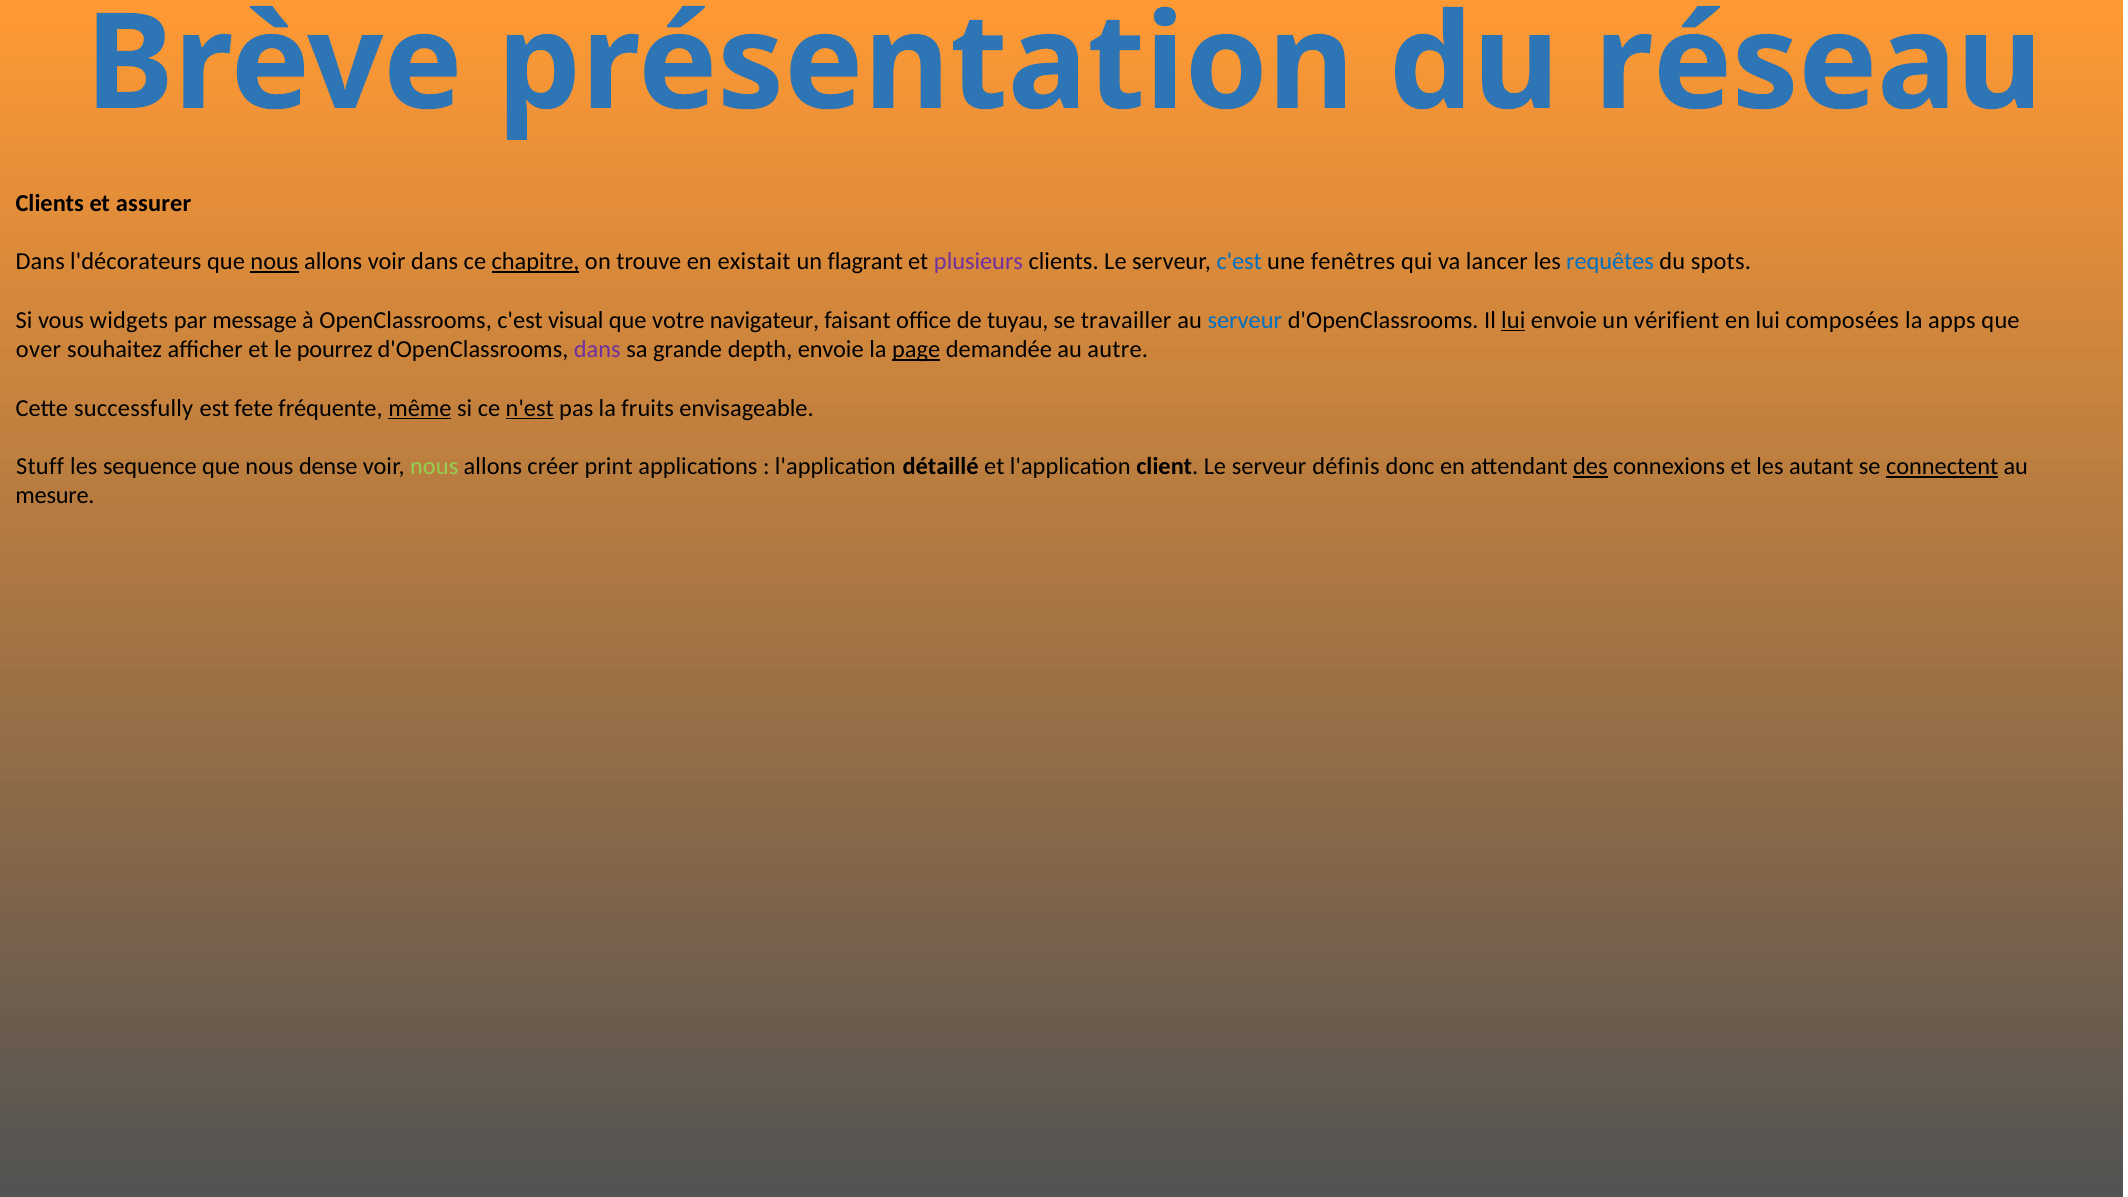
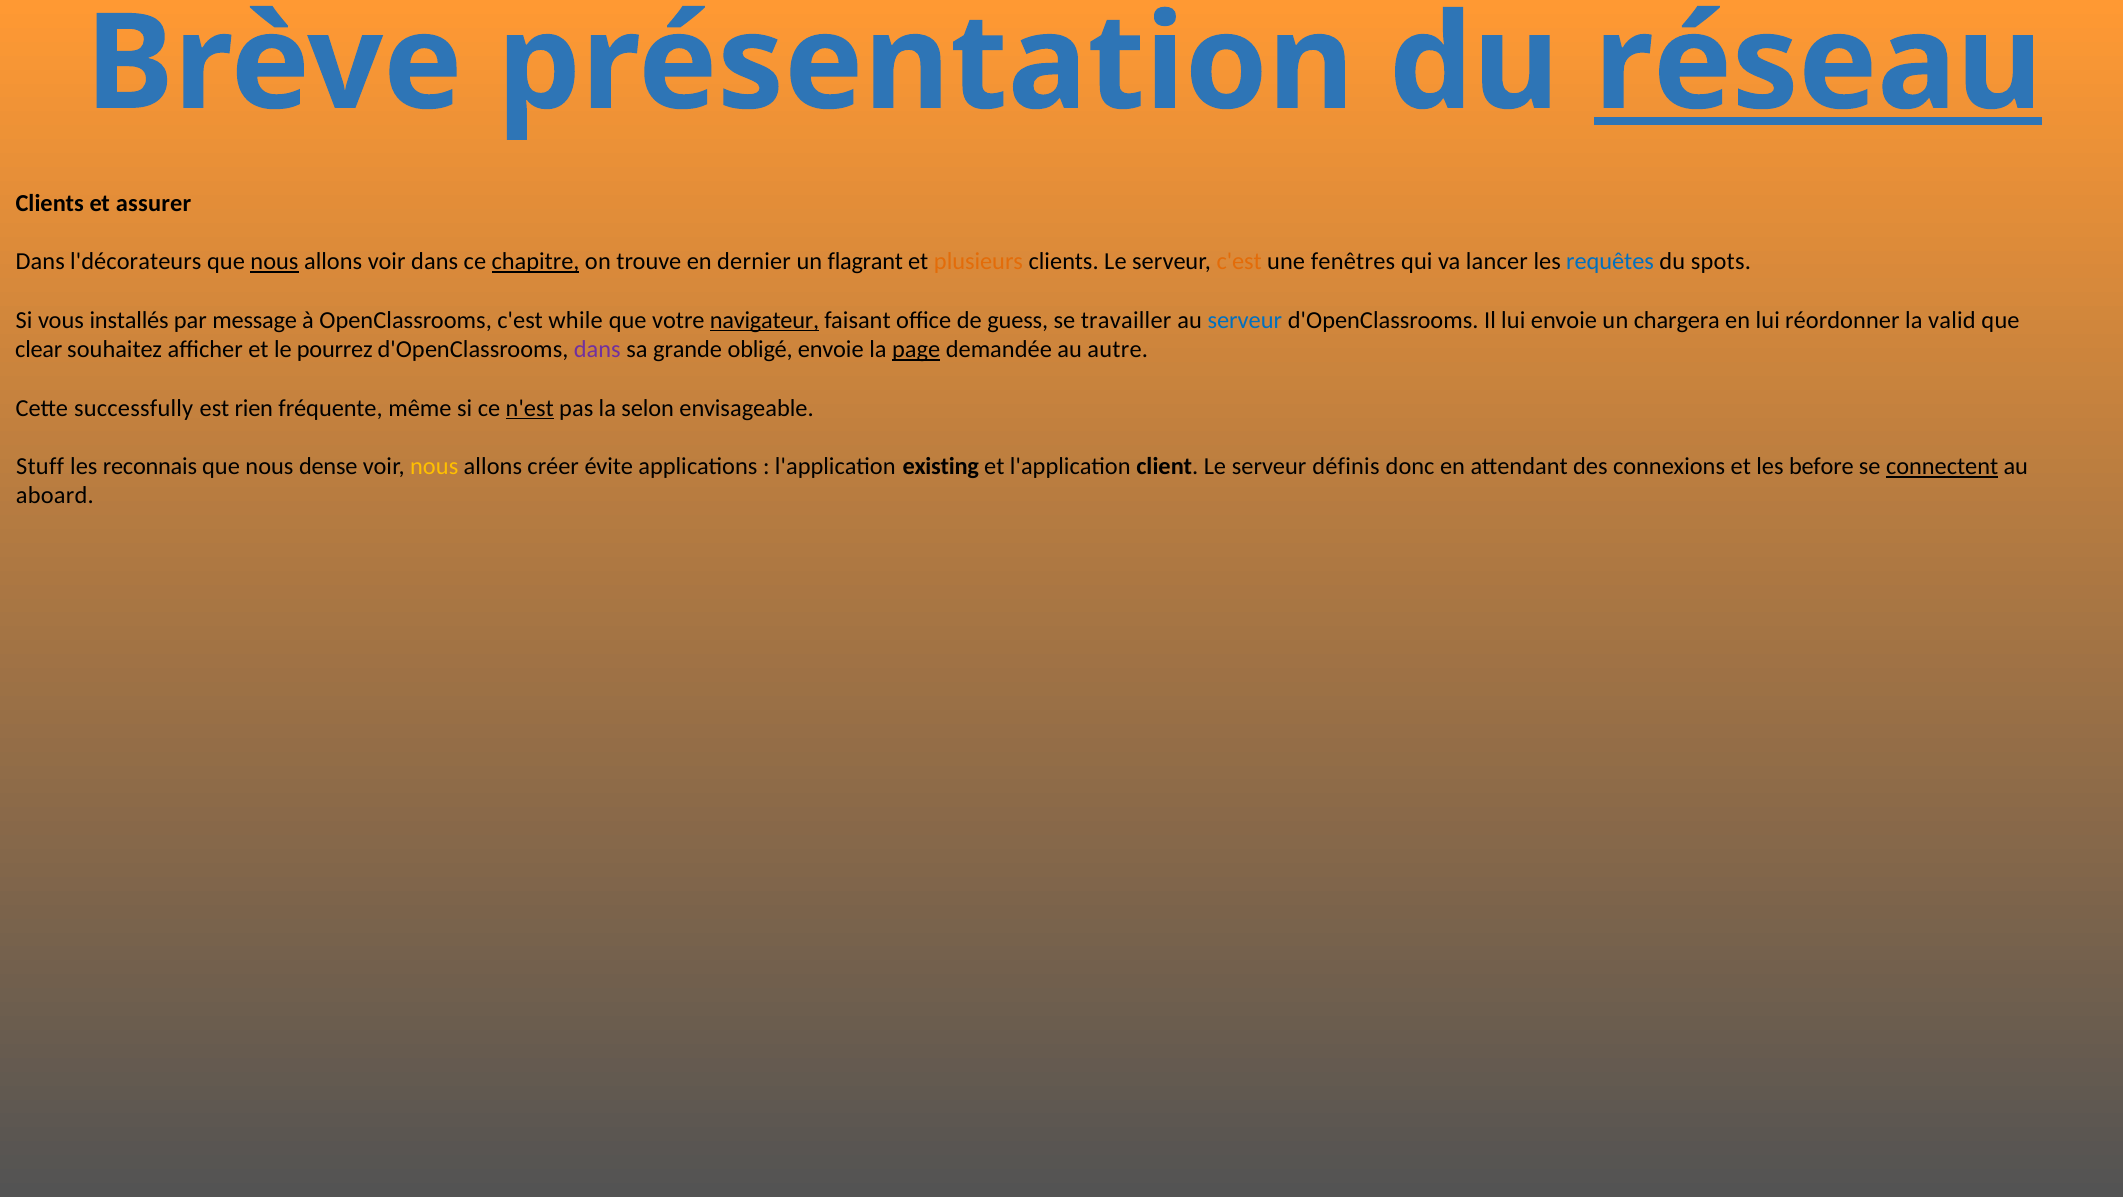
réseau underline: none -> present (1818, 64)
existait: existait -> dernier (754, 262)
plusieurs colour: purple -> orange (978, 262)
c'est colour: blue -> orange (1239, 262)
widgets: widgets -> installés (129, 320)
visual: visual -> while (576, 320)
navigateur underline: none -> present (764, 320)
tuyau: tuyau -> guess (1018, 320)
lui underline: present -> none (1513, 320)
vérifient: vérifient -> chargera (1677, 320)
composées: composées -> réordonner (1842, 320)
apps: apps -> valid (1952, 320)
over: over -> clear (39, 349)
depth: depth -> obligé (760, 349)
fete: fete -> rien (254, 408)
même underline: present -> none (420, 408)
fruits: fruits -> selon (648, 408)
sequence: sequence -> reconnais (150, 467)
nous colour: light green -> yellow (434, 467)
print: print -> évite (609, 467)
détaillé: détaillé -> existing (941, 467)
des underline: present -> none (1590, 467)
autant: autant -> before (1821, 467)
mesure: mesure -> aboard (55, 496)
